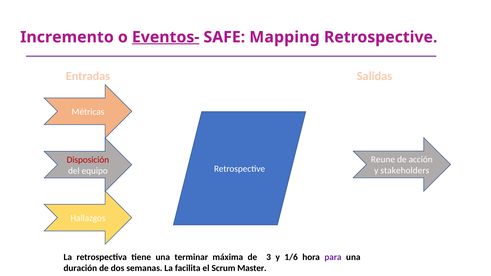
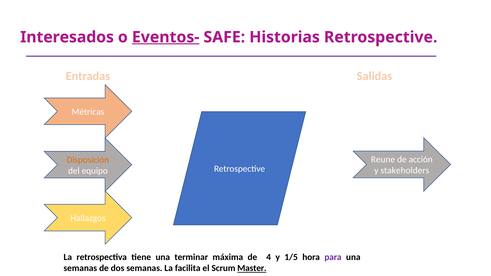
Incremento: Incremento -> Interesados (67, 37)
Mapping: Mapping -> Historias (285, 37)
Disposición colour: red -> orange (88, 160)
3: 3 -> 4 (269, 257)
1/6: 1/6 -> 1/5 (291, 257)
duración: duración -> semanas (80, 268)
Master underline: none -> present (252, 268)
